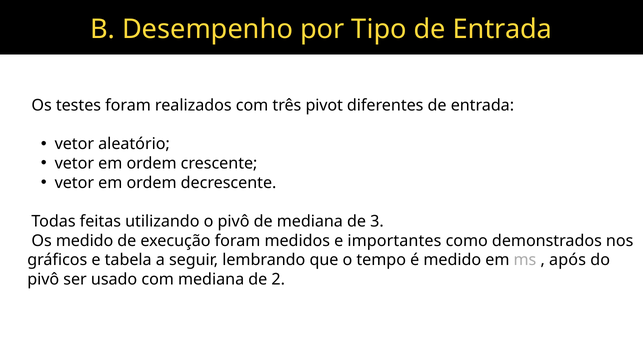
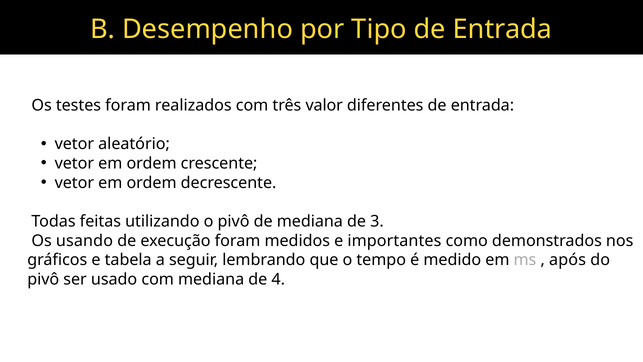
pivot: pivot -> valor (324, 105)
Os medido: medido -> usando (84, 241)
2: 2 -> 4 (278, 279)
